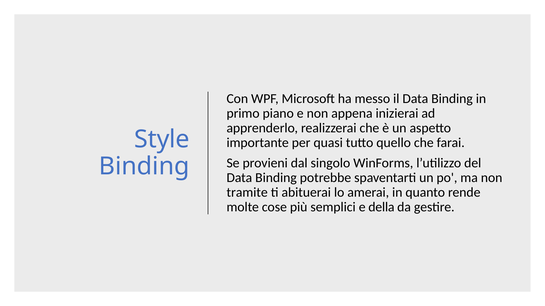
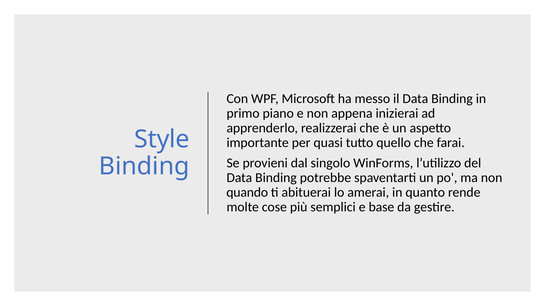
tramite: tramite -> quando (247, 193)
della: della -> base (381, 208)
